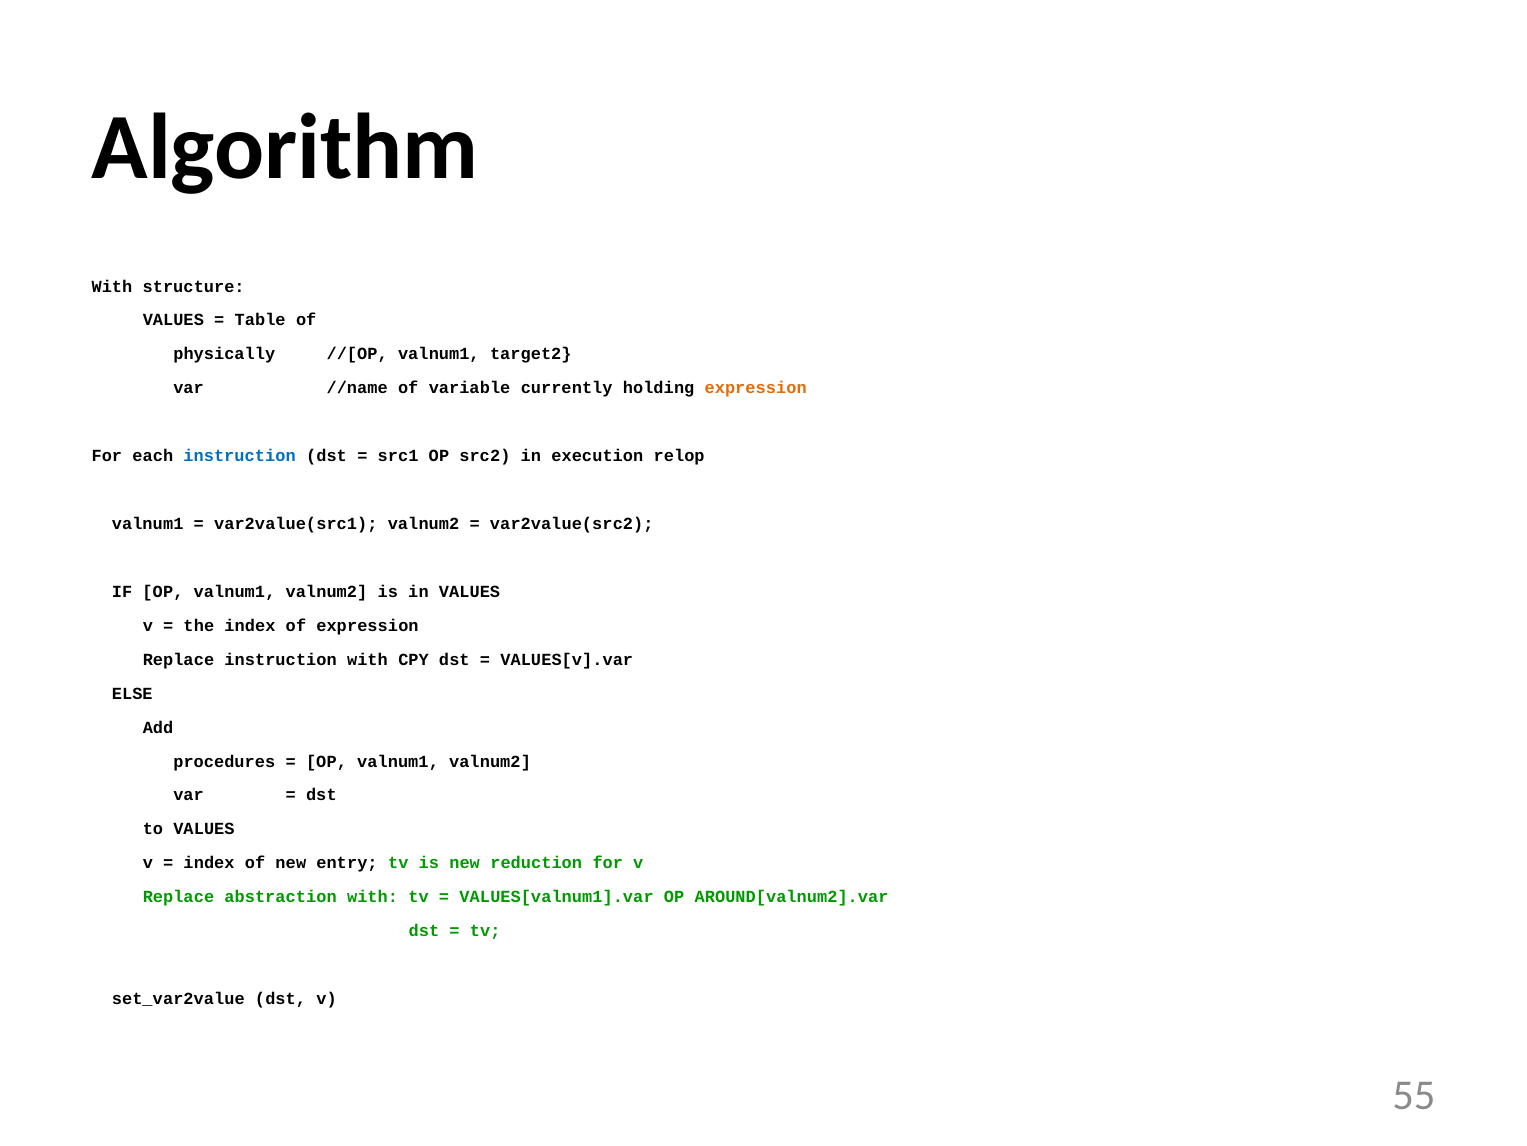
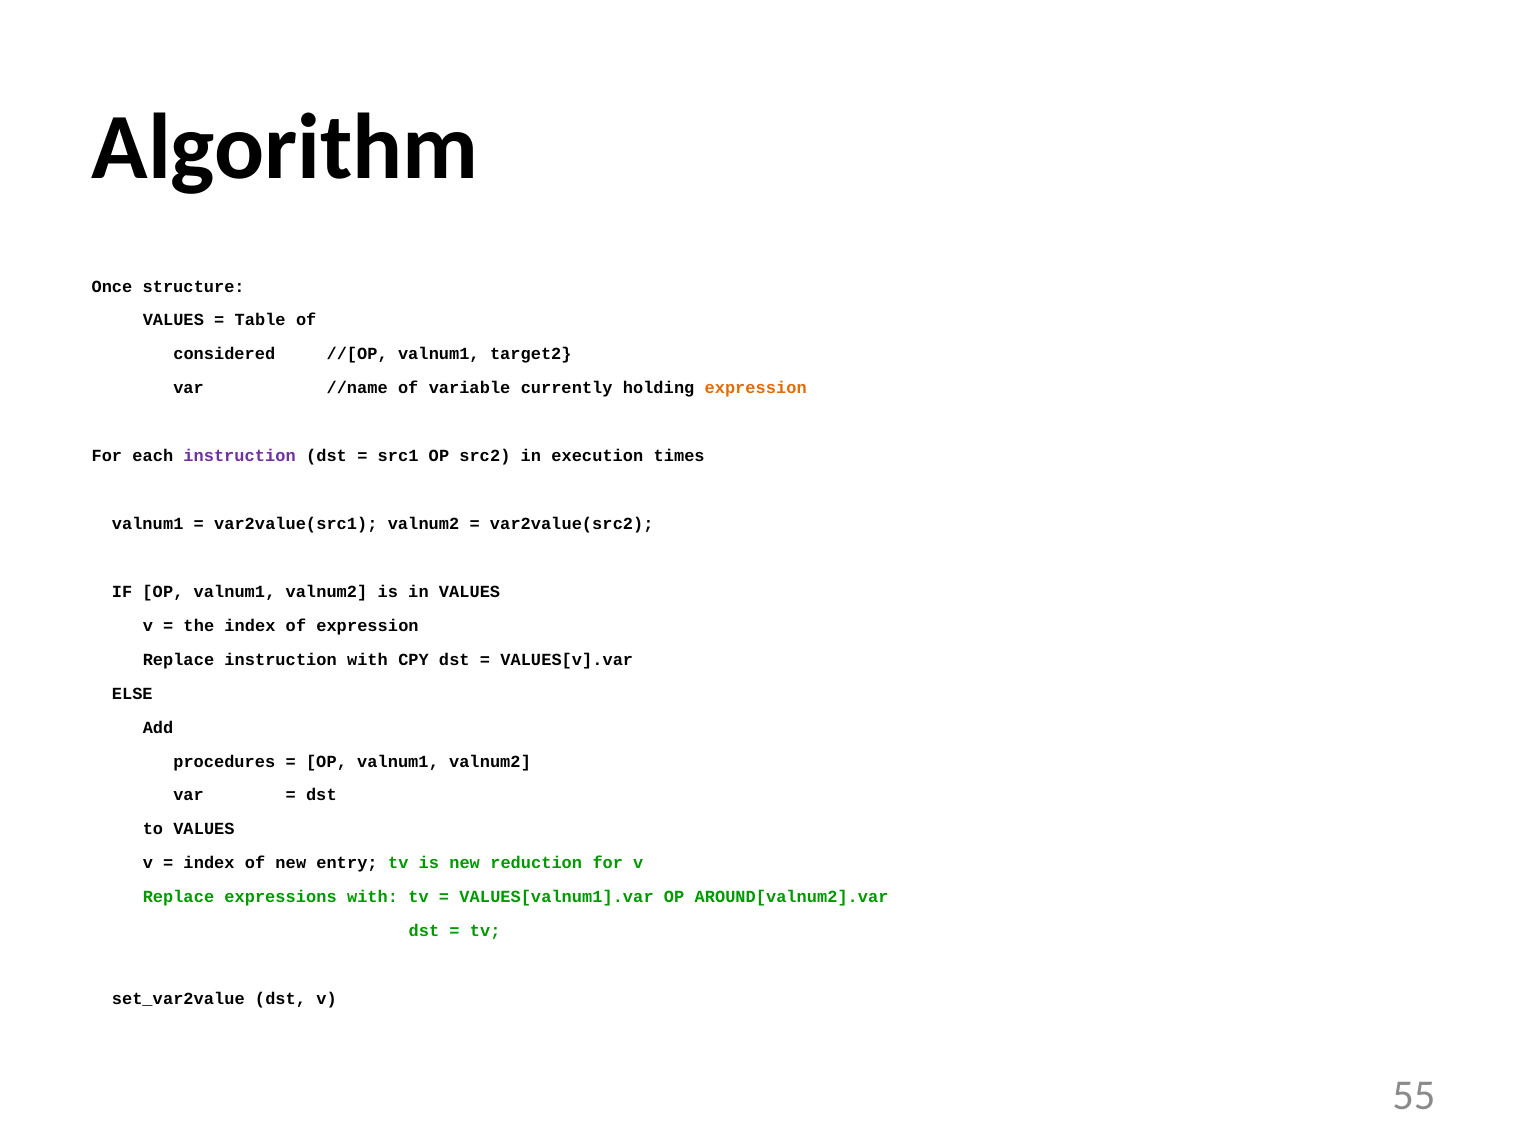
With: With -> Once (112, 286)
physically: physically -> considered (224, 354)
instruction colour: blue -> purple (240, 456)
relop: relop -> times (679, 456)
abstraction: abstraction -> expressions (281, 897)
